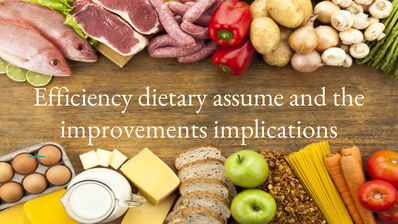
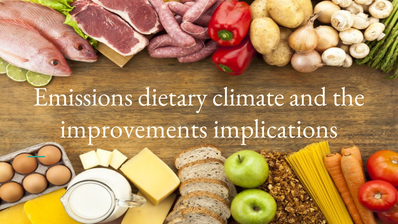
Efficiency: Efficiency -> Emissions (83, 97)
assume: assume -> climate (248, 97)
